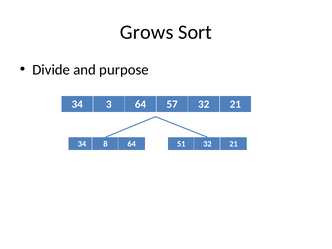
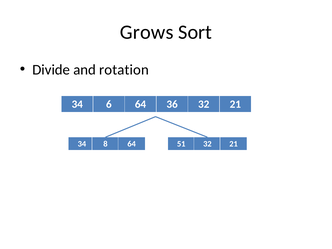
purpose: purpose -> rotation (124, 70)
3: 3 -> 6 (109, 104)
57: 57 -> 36 (172, 104)
